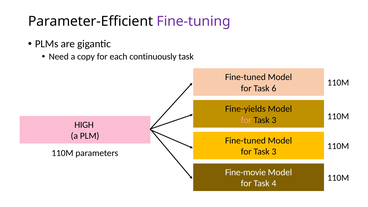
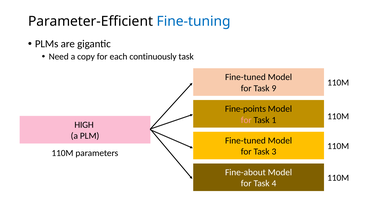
Fine-tuning colour: purple -> blue (194, 21)
6: 6 -> 9 (274, 88)
Fine-yields: Fine-yields -> Fine-points (245, 109)
3: 3 -> 1 (274, 120)
Fine-movie: Fine-movie -> Fine-about (245, 172)
